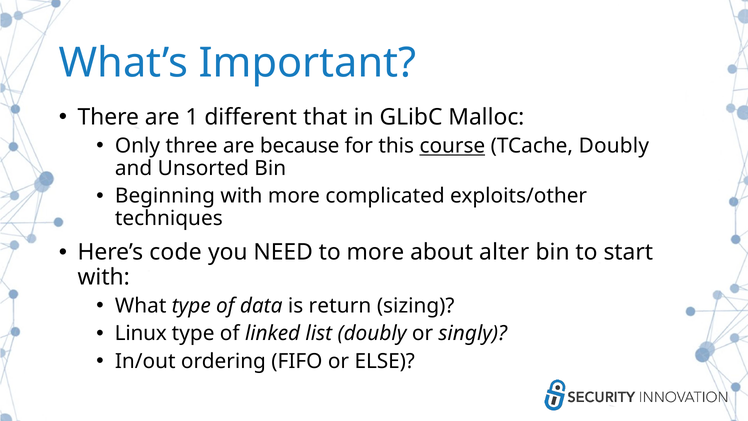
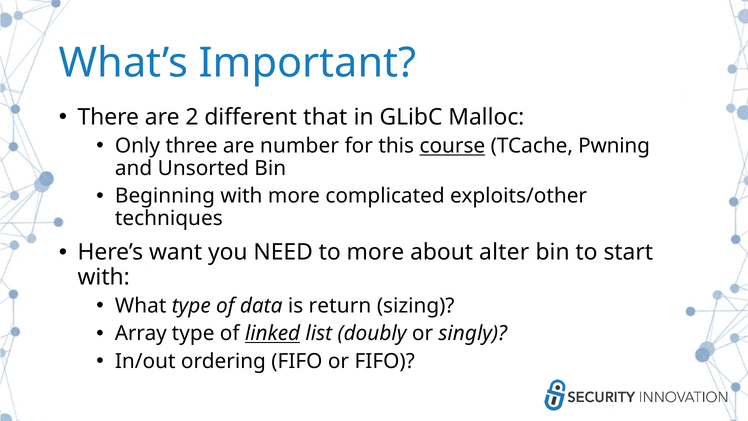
1: 1 -> 2 (192, 117)
because: because -> number (300, 146)
TCache Doubly: Doubly -> Pwning (614, 146)
code: code -> want (176, 252)
Linux: Linux -> Array (141, 333)
linked underline: none -> present (273, 333)
or ELSE: ELSE -> FIFO (385, 361)
